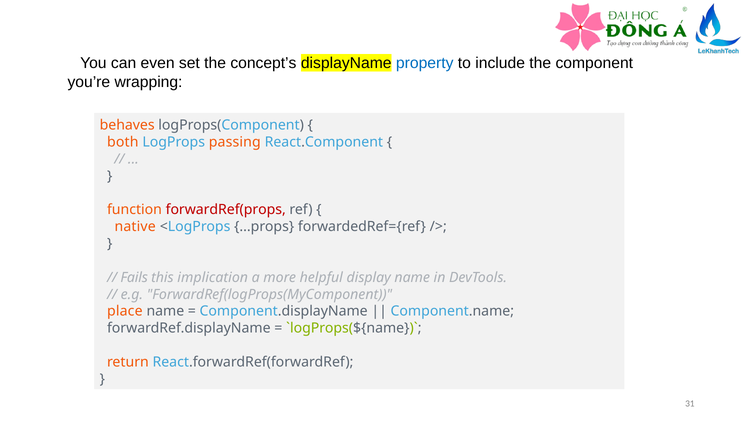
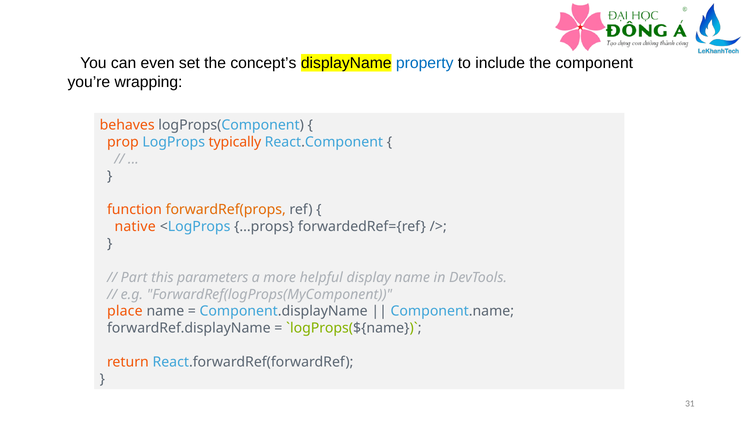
both: both -> prop (123, 142)
passing: passing -> typically (235, 142)
forwardRef(props colour: red -> orange (226, 210)
Fails: Fails -> Part (134, 277)
implication: implication -> parameters (213, 277)
